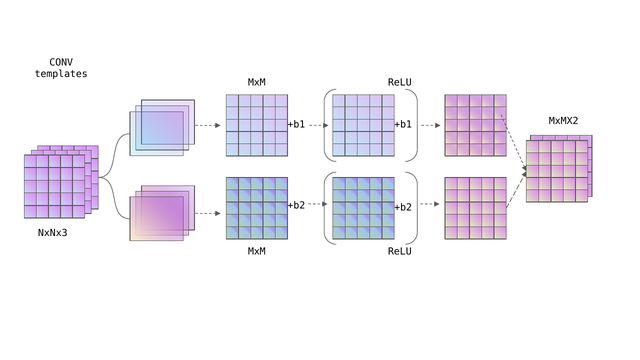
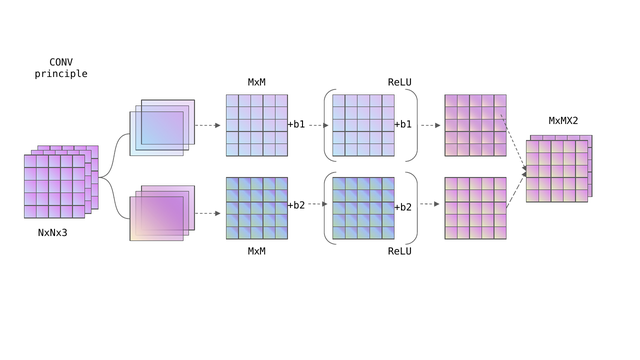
templates: templates -> principle (61, 74)
